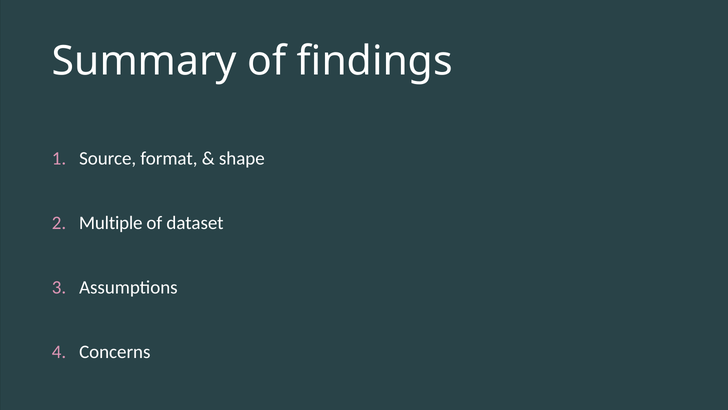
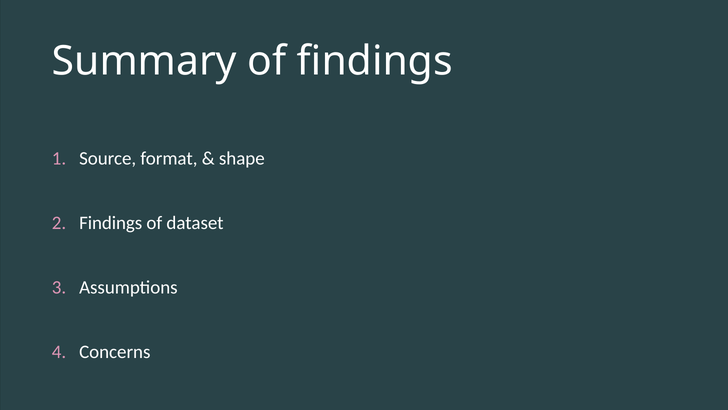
Multiple: Multiple -> Findings (111, 223)
